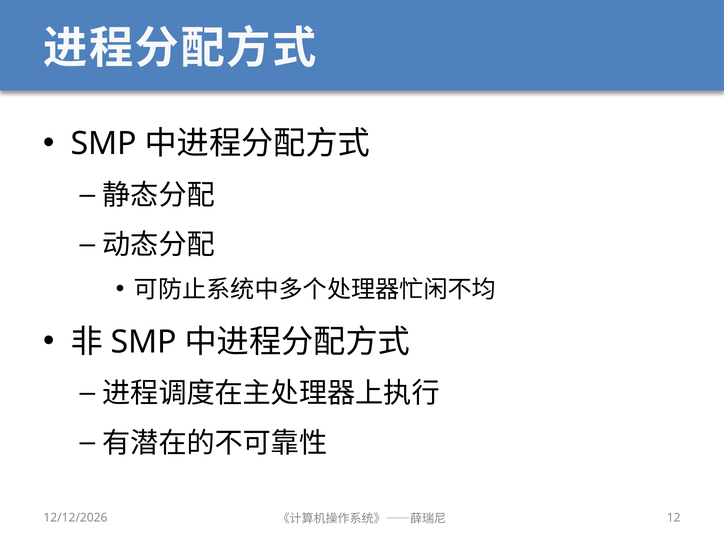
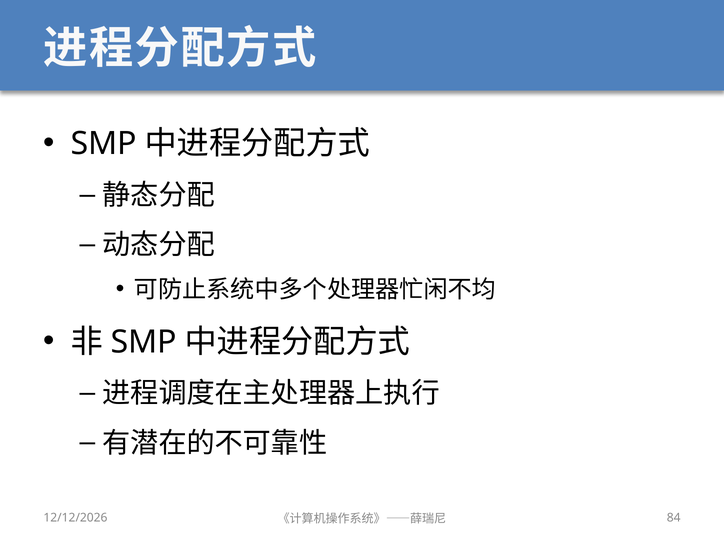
12: 12 -> 84 (674, 518)
